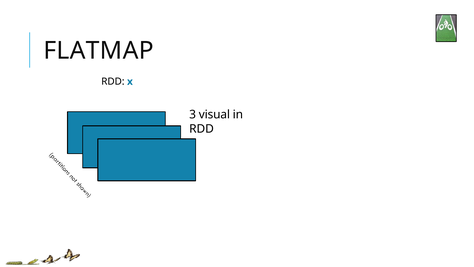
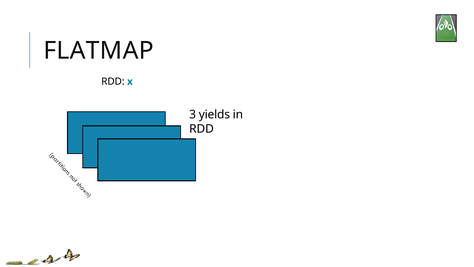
visual: visual -> yields (214, 114)
